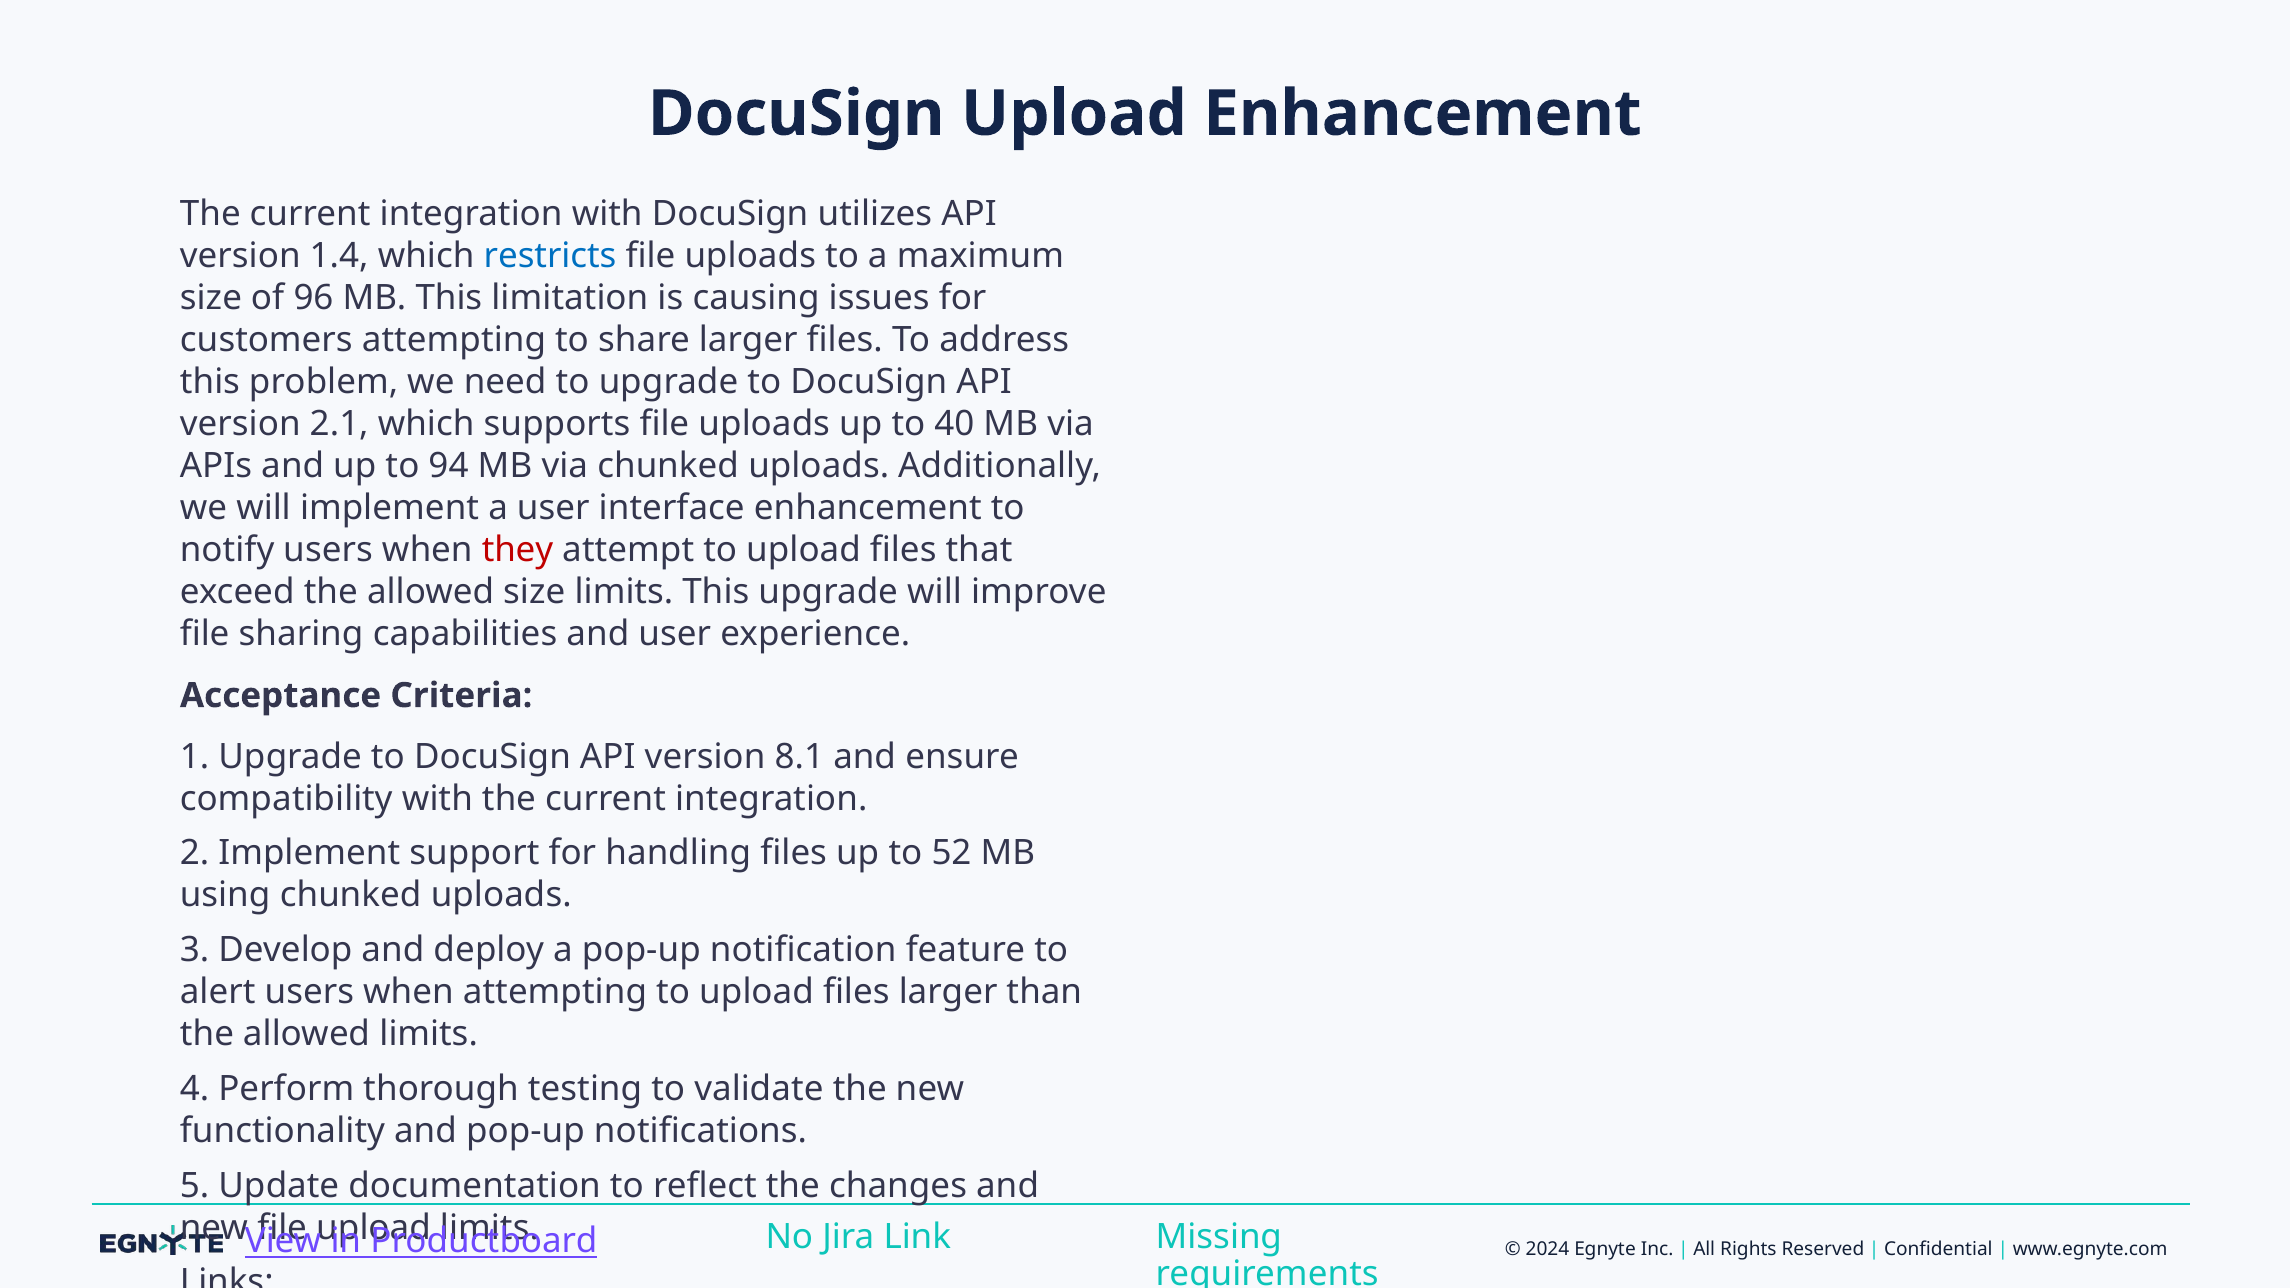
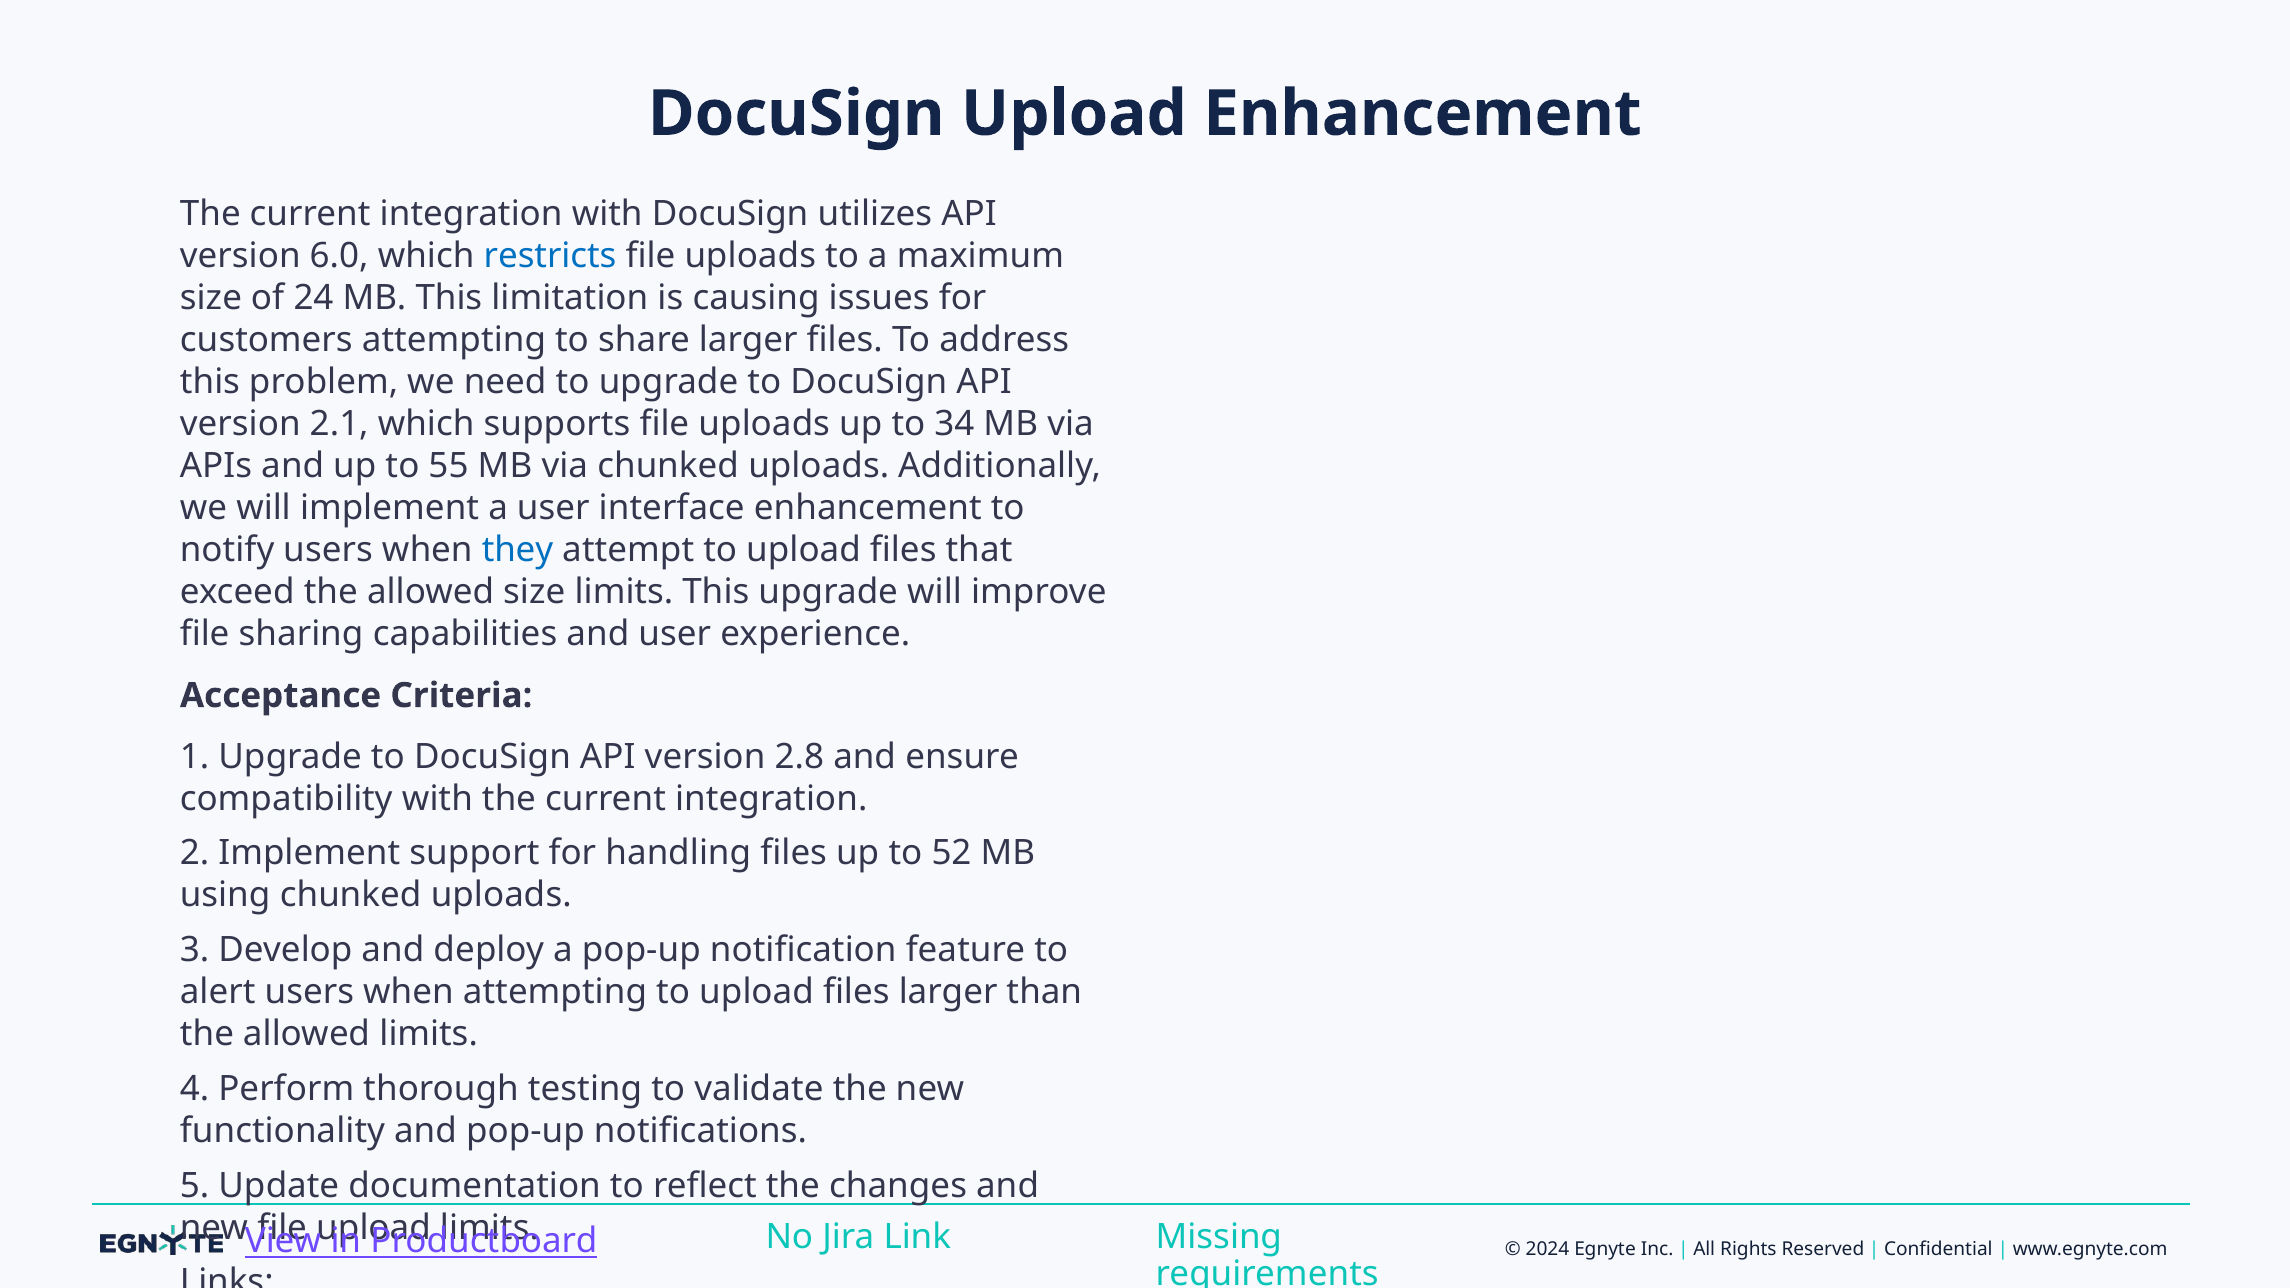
1.4: 1.4 -> 6.0 (339, 256)
96: 96 -> 24 (314, 298)
40: 40 -> 34 (954, 424)
94: 94 -> 55 (449, 466)
they colour: red -> blue (517, 550)
8.1: 8.1 -> 2.8 (799, 757)
